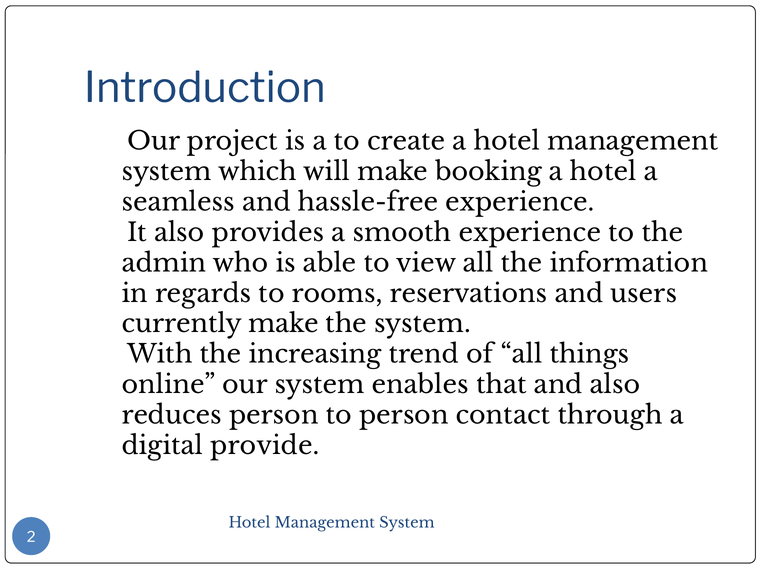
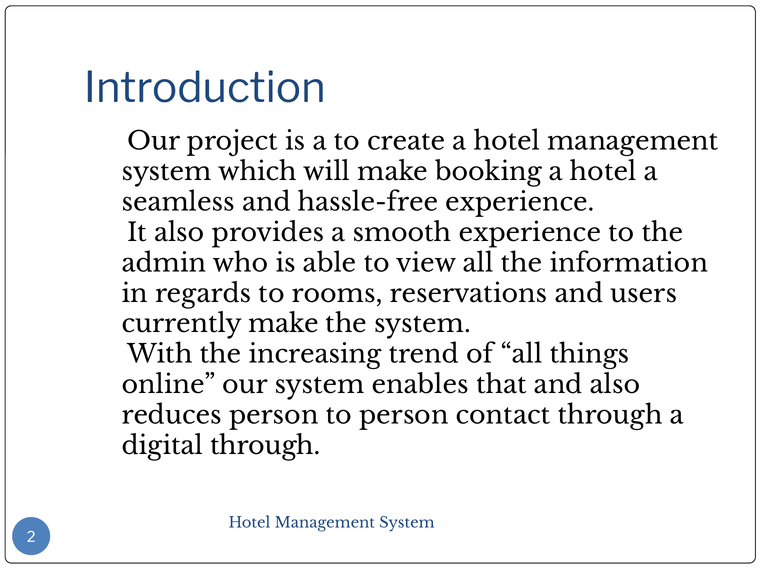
digital provide: provide -> through (265, 446)
